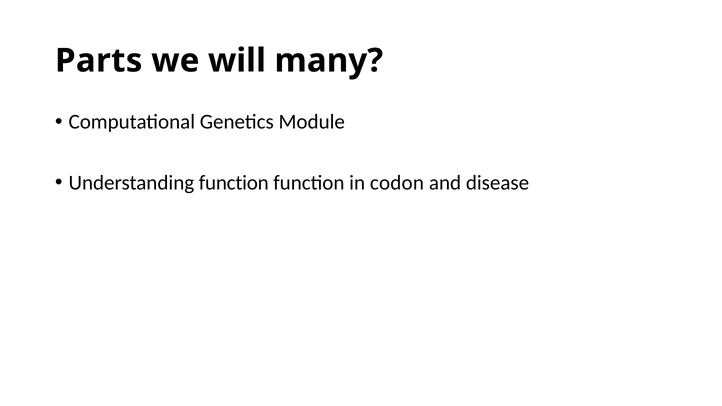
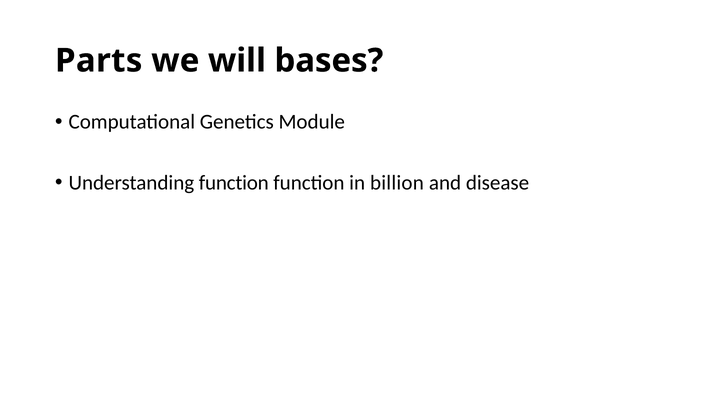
many: many -> bases (329, 61)
codon: codon -> billion (397, 183)
